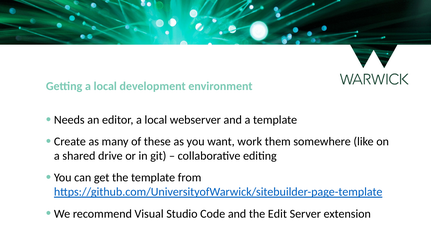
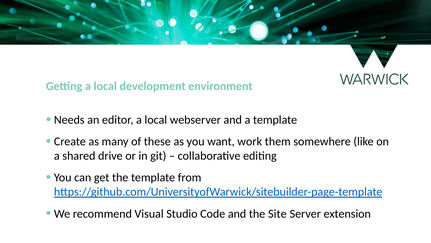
Edit: Edit -> Site (277, 213)
